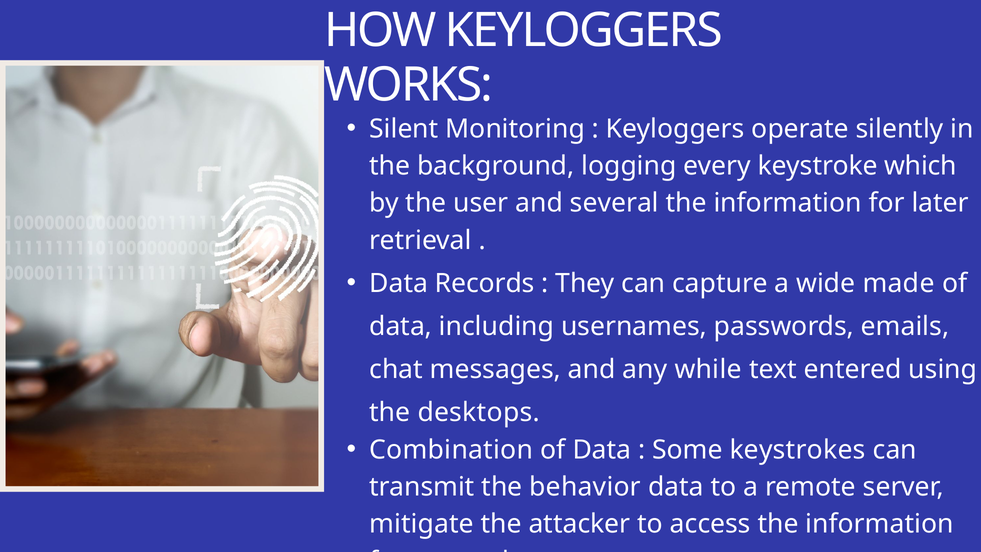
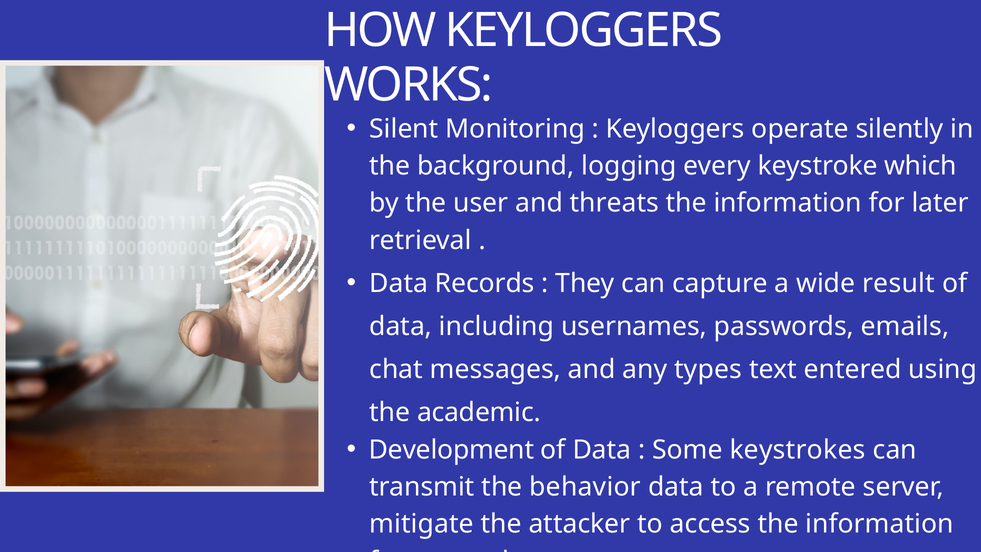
several: several -> threats (614, 203)
made: made -> result (899, 283)
while: while -> types (708, 369)
desktops: desktops -> academic (479, 412)
Combination: Combination -> Development (452, 450)
